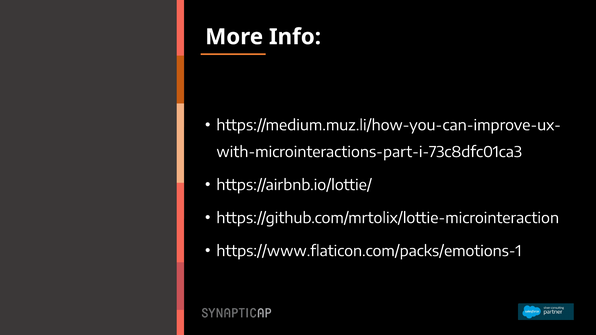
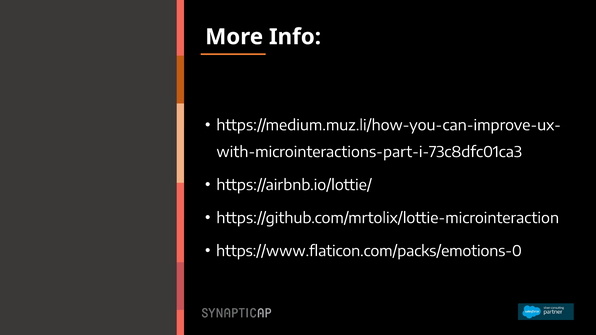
https://www.flaticon.com/packs/emotions-1: https://www.flaticon.com/packs/emotions-1 -> https://www.flaticon.com/packs/emotions-0 (369, 251)
